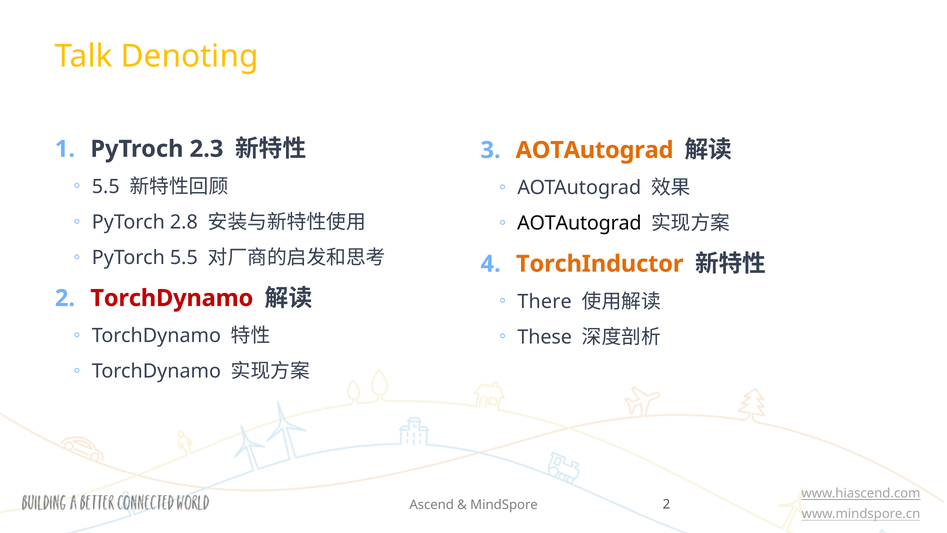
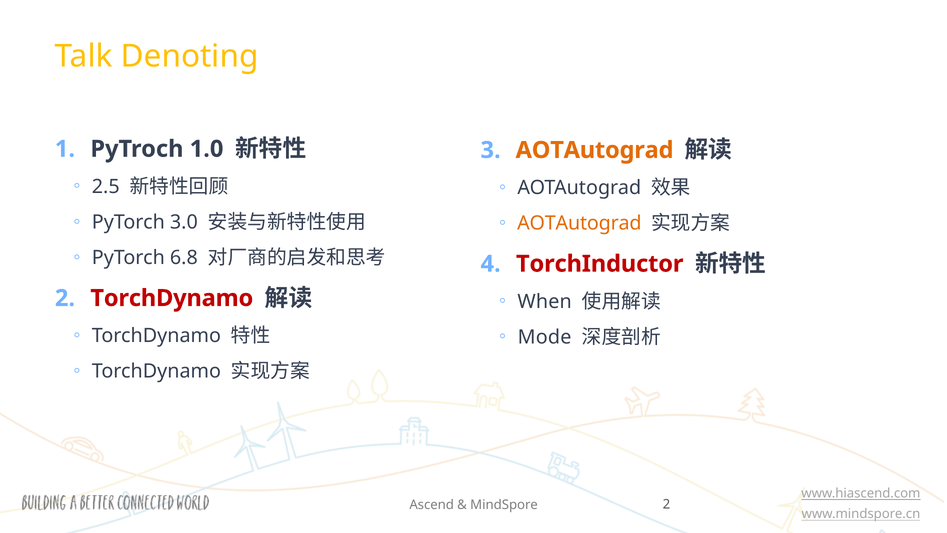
2.3: 2.3 -> 1.0 (207, 149)
5.5: 5.5 -> 2.5 (106, 186)
2.8: 2.8 -> 3.0 (184, 222)
AOTAutograd colour: black -> orange (579, 223)
PyTorch 5.5: 5.5 -> 6.8 (184, 257)
TorchInductor colour: orange -> red (600, 264)
There: There -> When (545, 301)
These: These -> Mode (545, 337)
